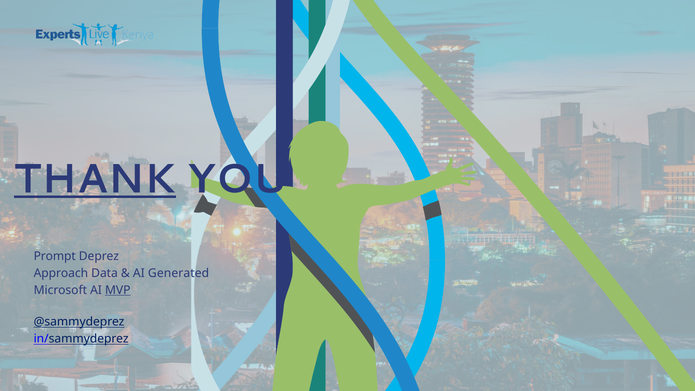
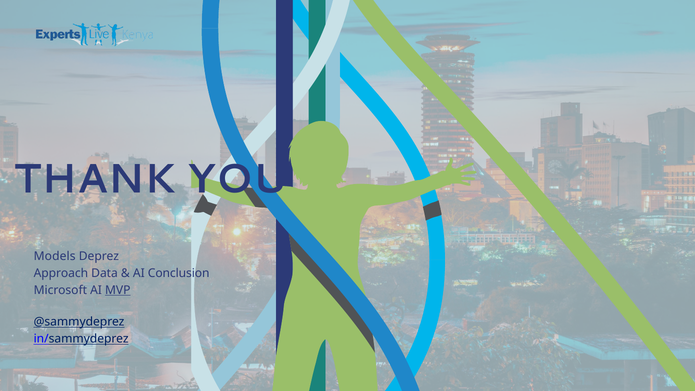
THANK underline: present -> none (95, 179)
Prompt: Prompt -> Models (55, 256)
Generated: Generated -> Conclusion (179, 273)
